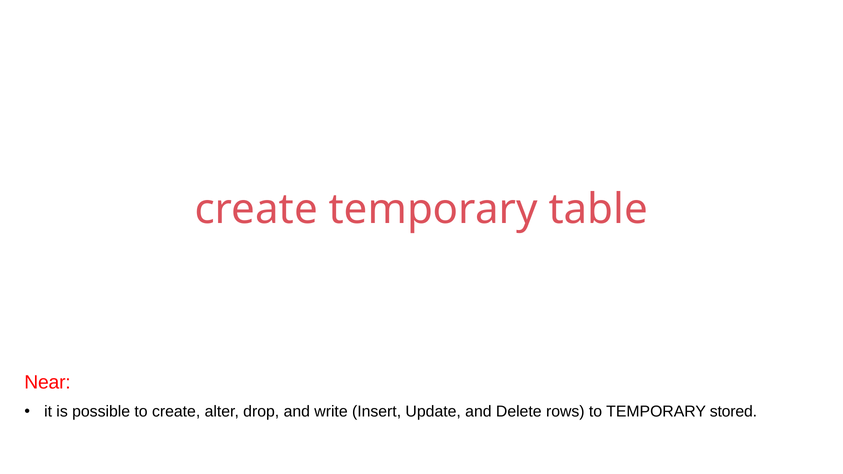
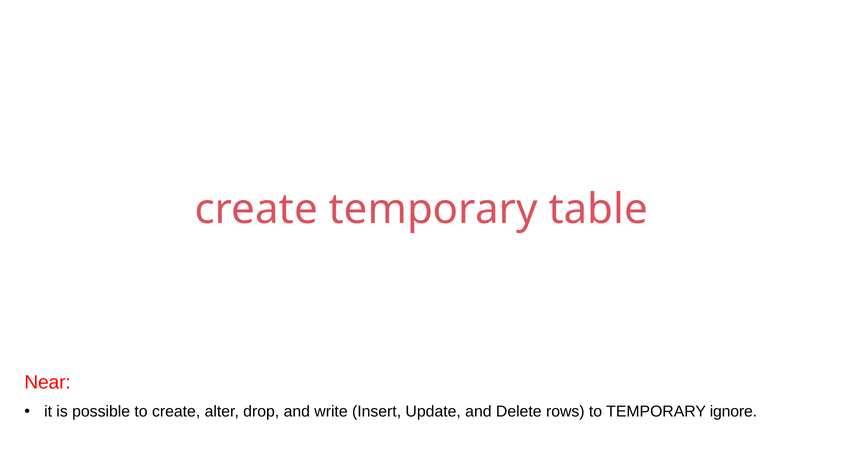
stored: stored -> ignore (733, 412)
